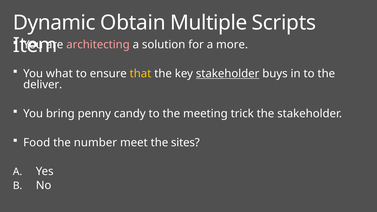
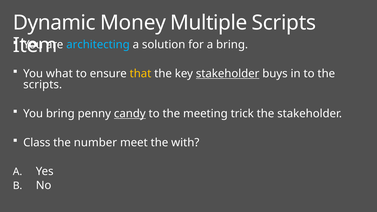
Obtain: Obtain -> Money (133, 23)
architecting colour: pink -> light blue (98, 45)
a more: more -> bring (232, 45)
deliver: deliver -> scripts (43, 85)
candy underline: none -> present (130, 114)
Food: Food -> Class (37, 143)
sites: sites -> with (185, 143)
